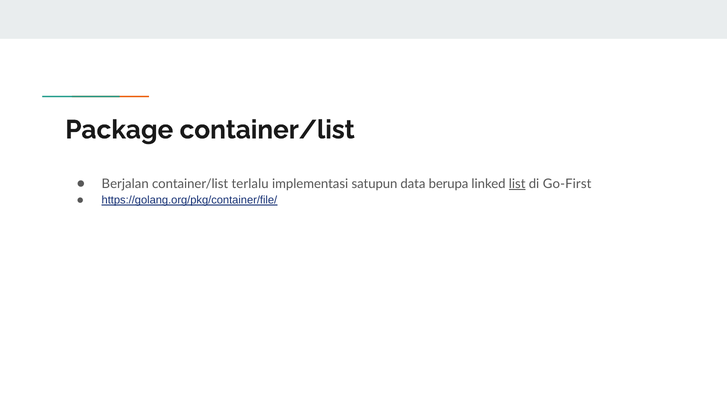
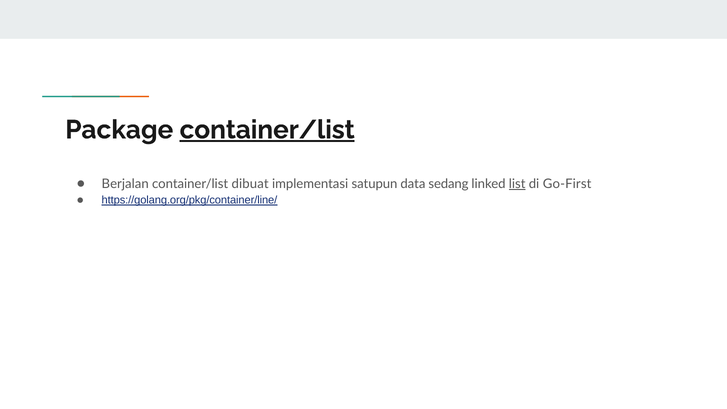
container/list underline: none -> present (267, 130)
terlalu: terlalu -> dibuat (250, 184)
berupa: berupa -> sedang (448, 184)
https://golang.org/pkg/container/file/: https://golang.org/pkg/container/file/ -> https://golang.org/pkg/container/line/ (189, 200)
